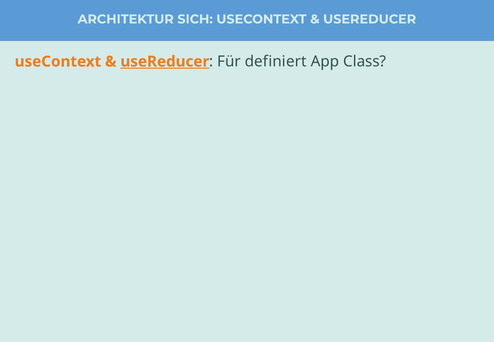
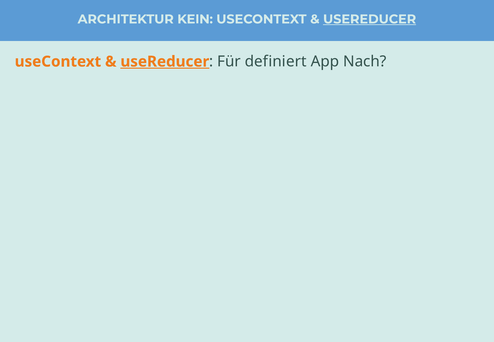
SICH: SICH -> KEIN (195, 19)
USEREDUCER underline: none -> present (370, 19)
Class: Class -> Nach (365, 62)
